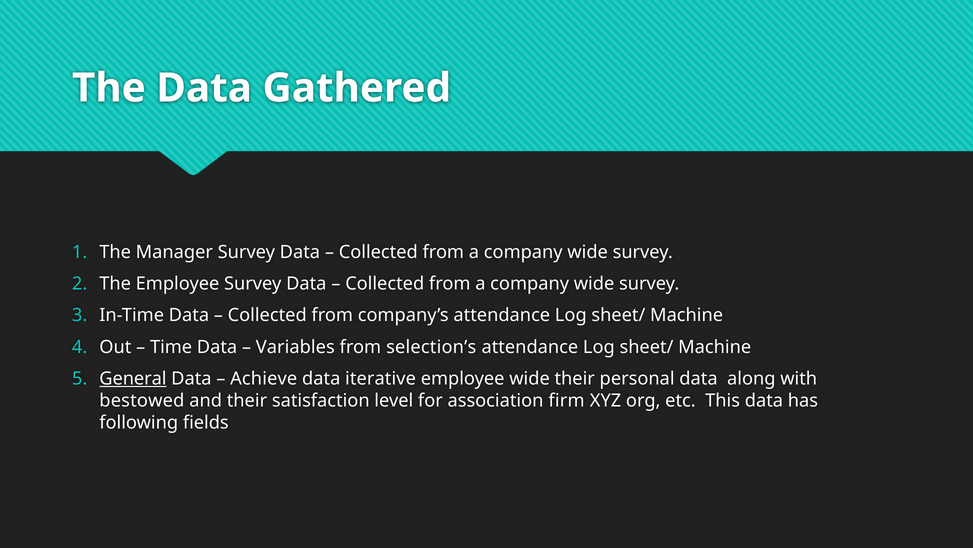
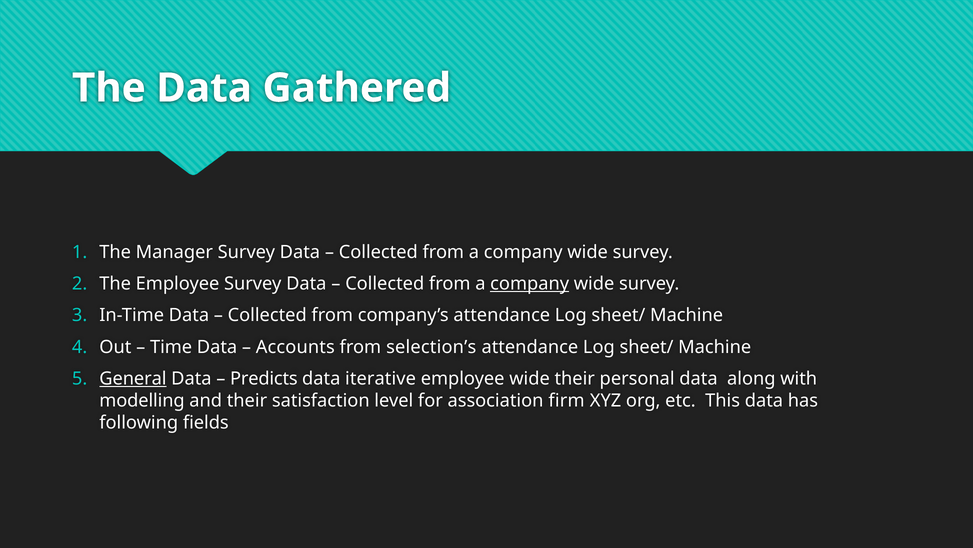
company underline: none -> present (530, 283)
Variables: Variables -> Accounts (295, 347)
Achieve: Achieve -> Predicts (264, 378)
bestowed: bestowed -> modelling (142, 400)
